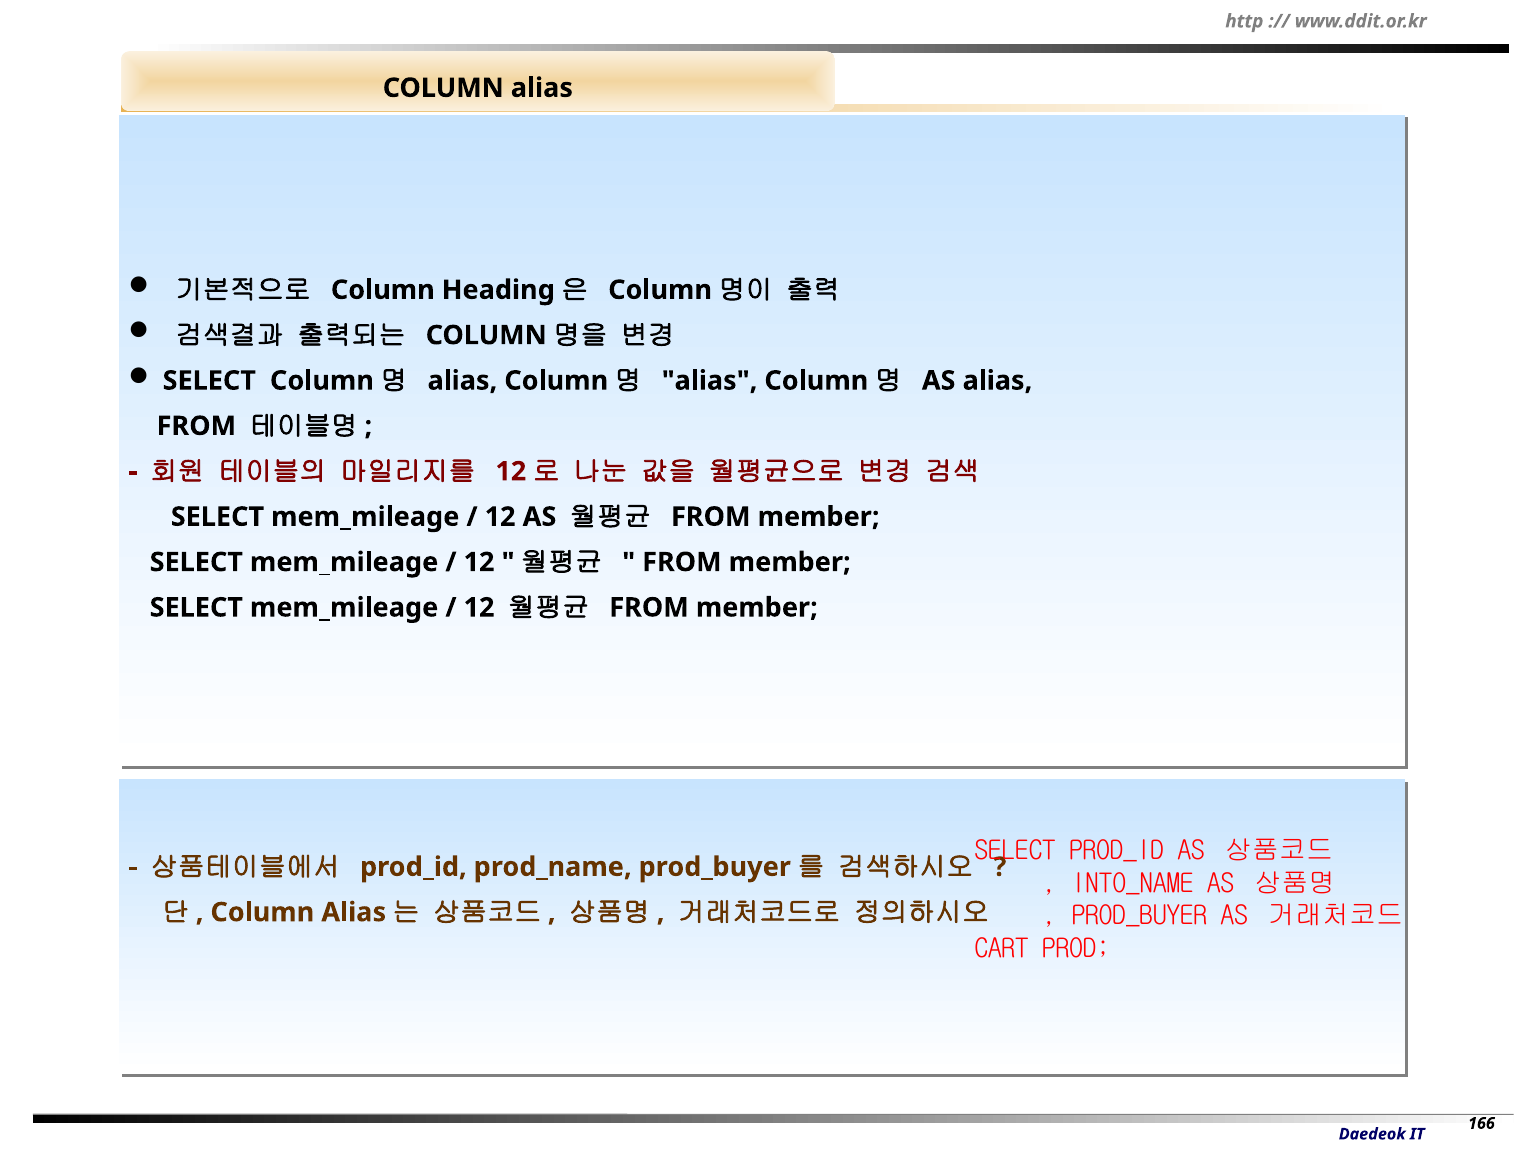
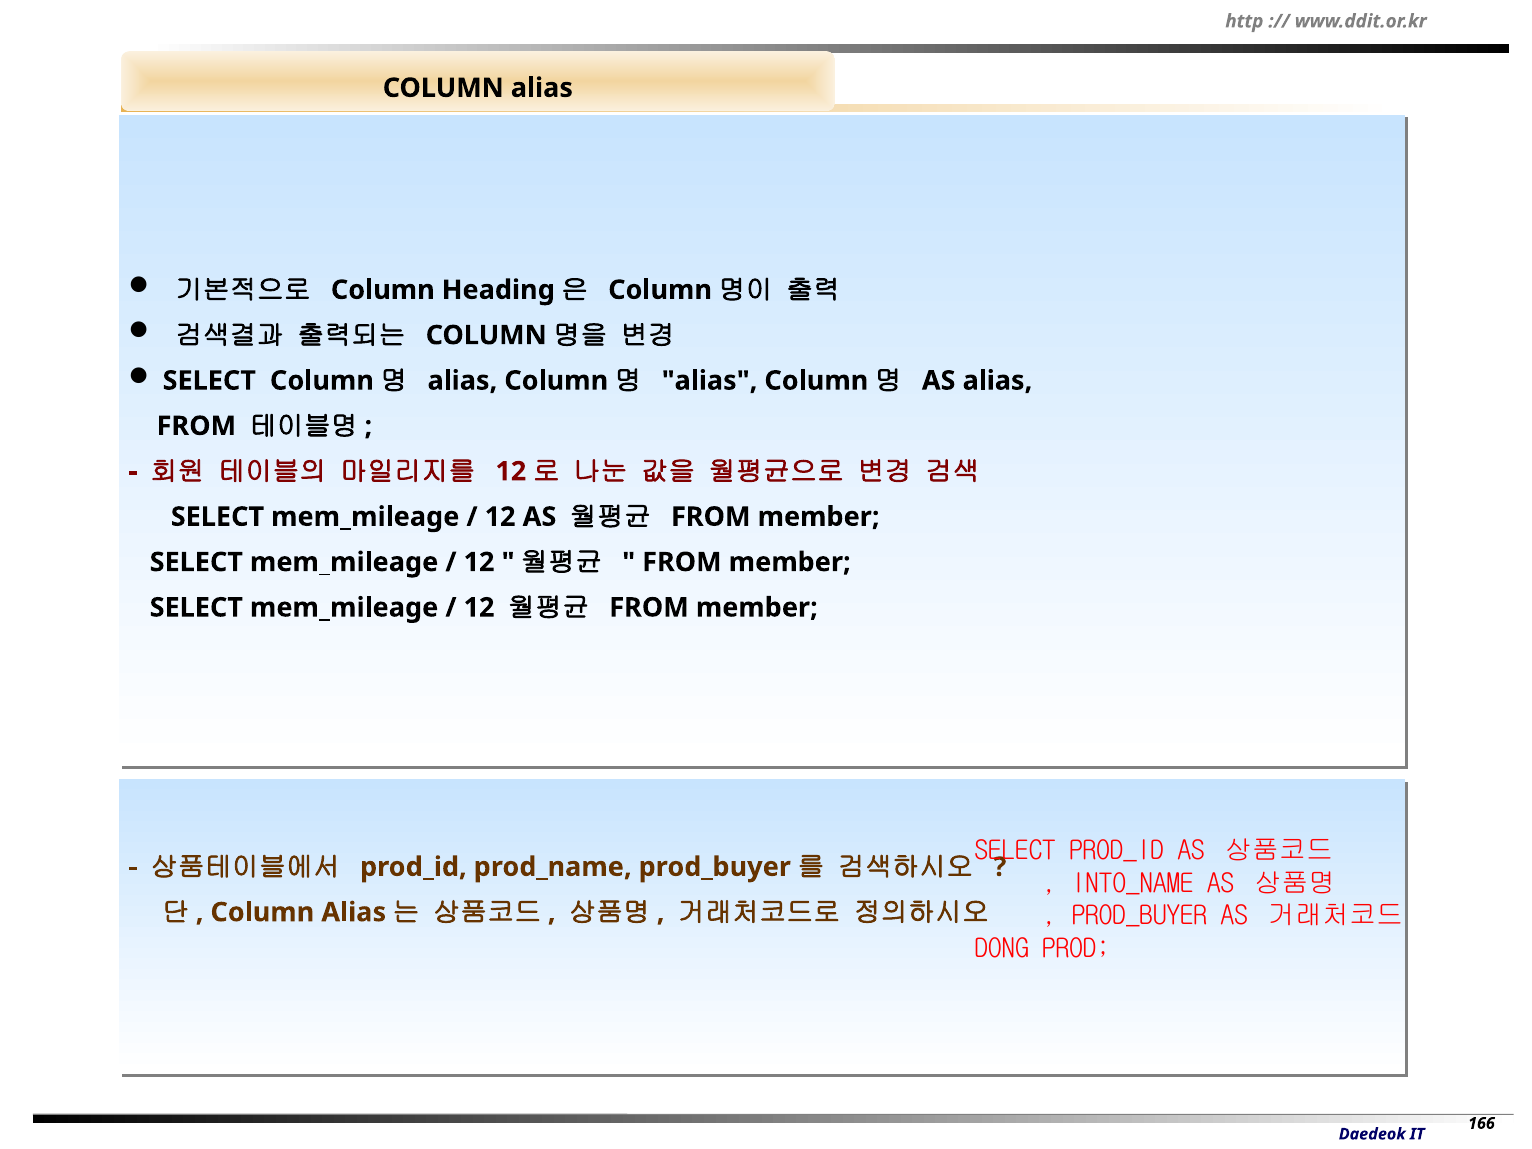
CART: CART -> DONG (1002, 948)
